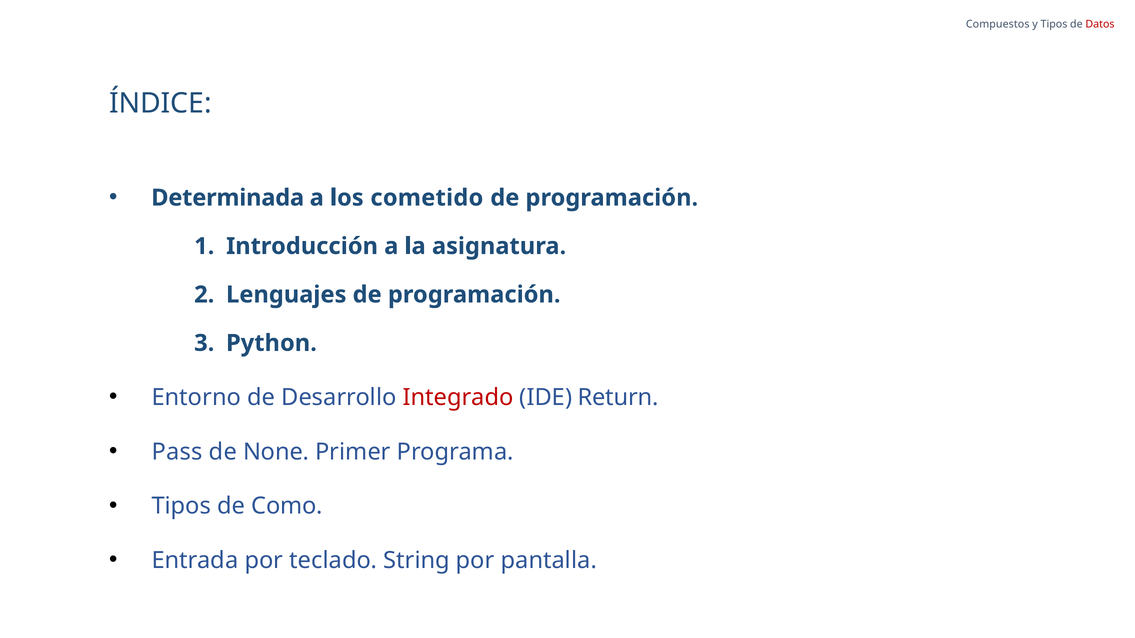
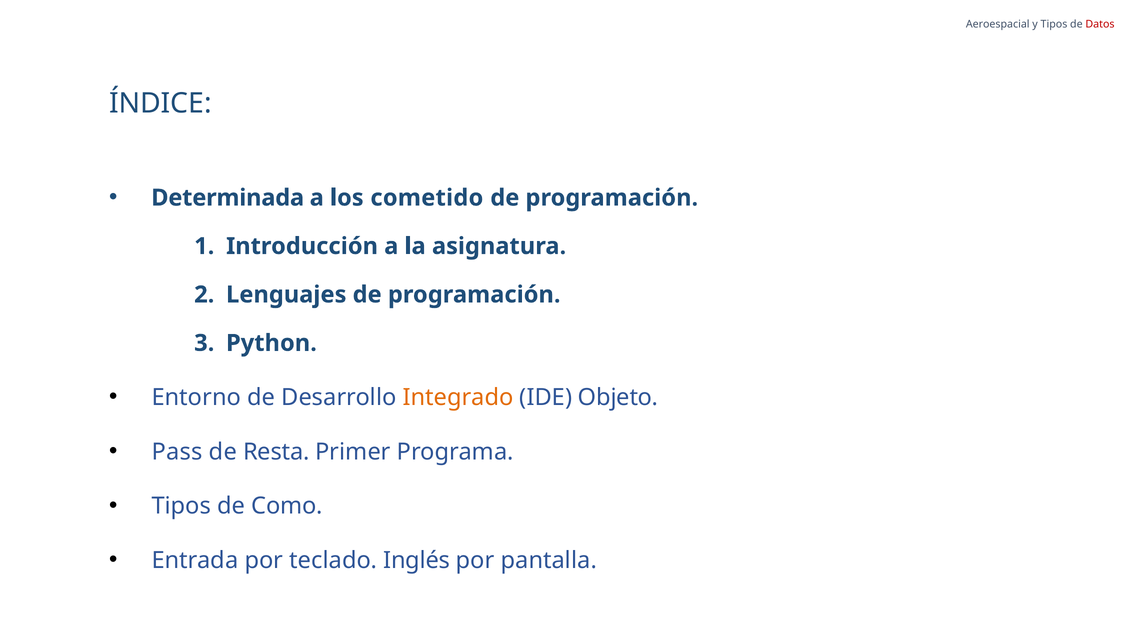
Compuestos: Compuestos -> Aeroespacial (998, 24)
Integrado colour: red -> orange (458, 398)
Return: Return -> Objeto (618, 398)
None: None -> Resta (276, 452)
String: String -> Inglés (417, 561)
